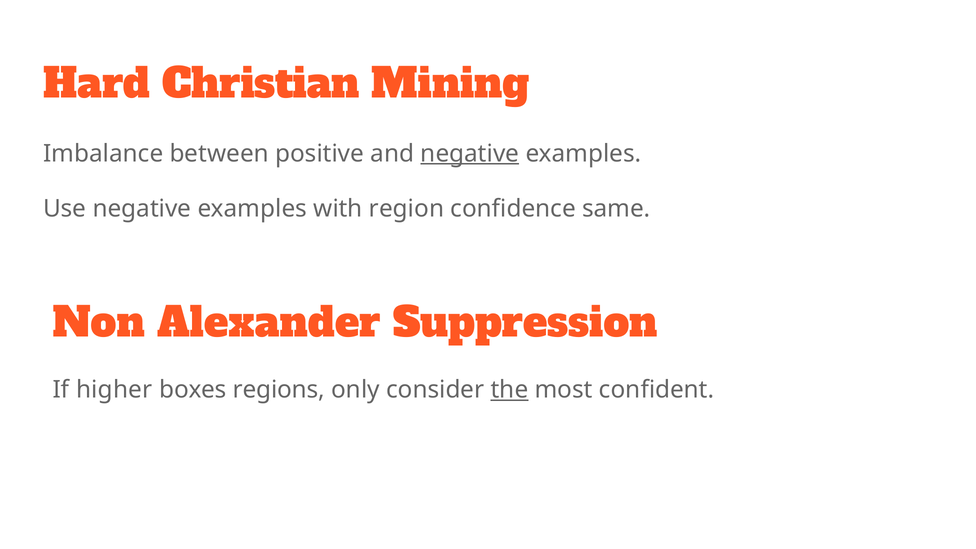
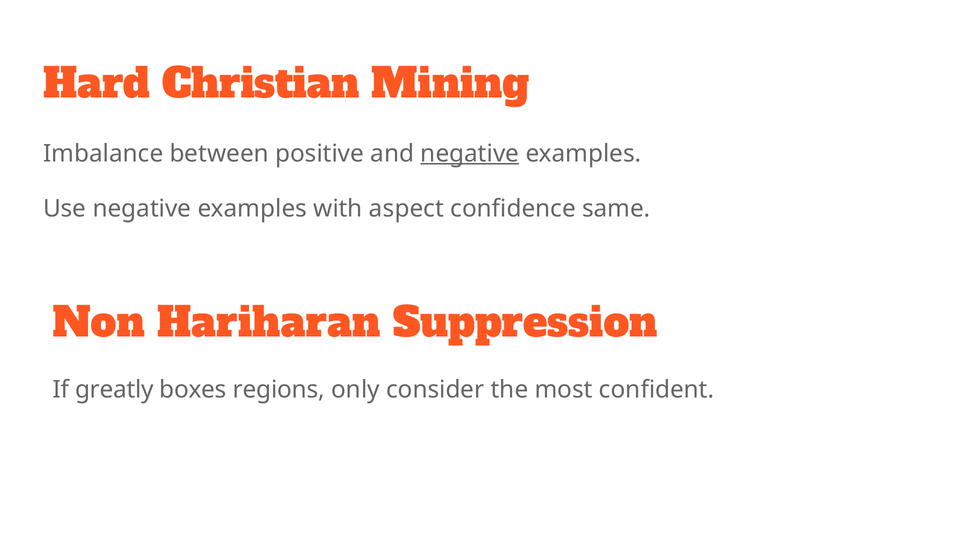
region: region -> aspect (407, 209)
Alexander: Alexander -> Hariharan (269, 324)
higher: higher -> greatly (115, 390)
the underline: present -> none (510, 390)
